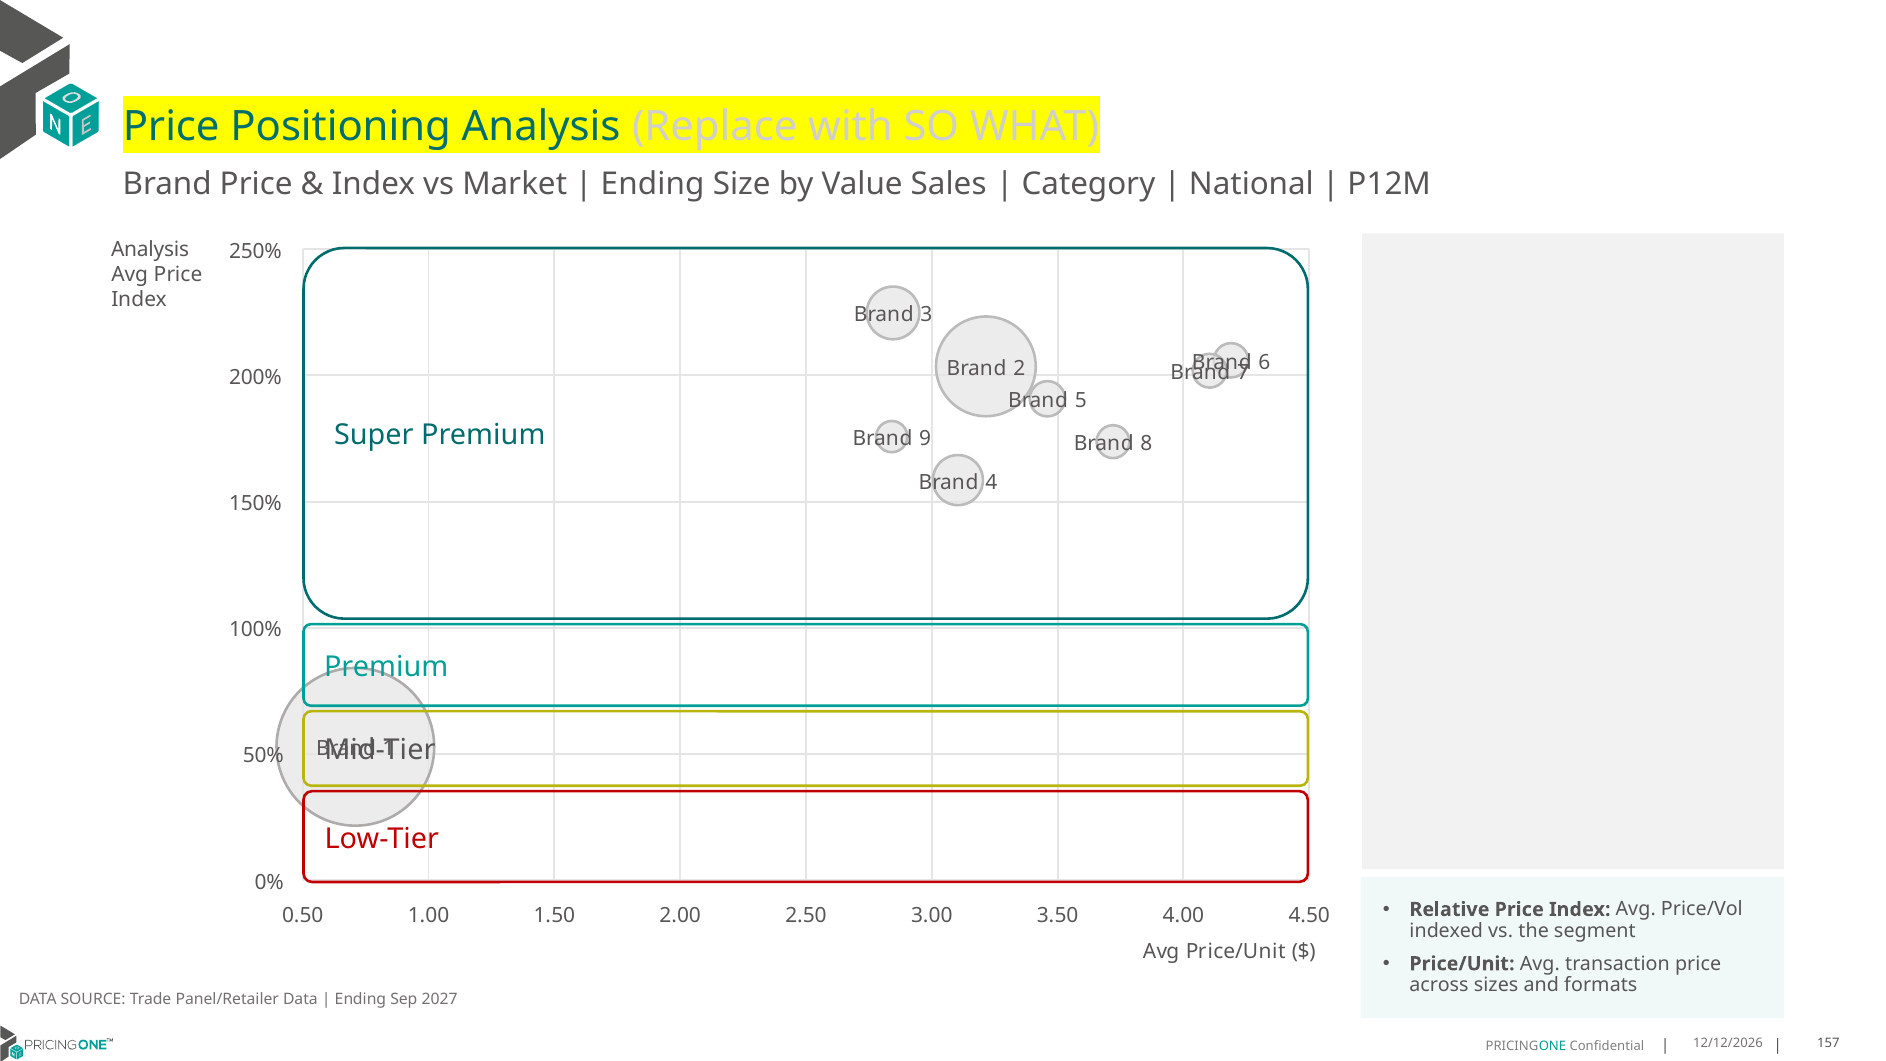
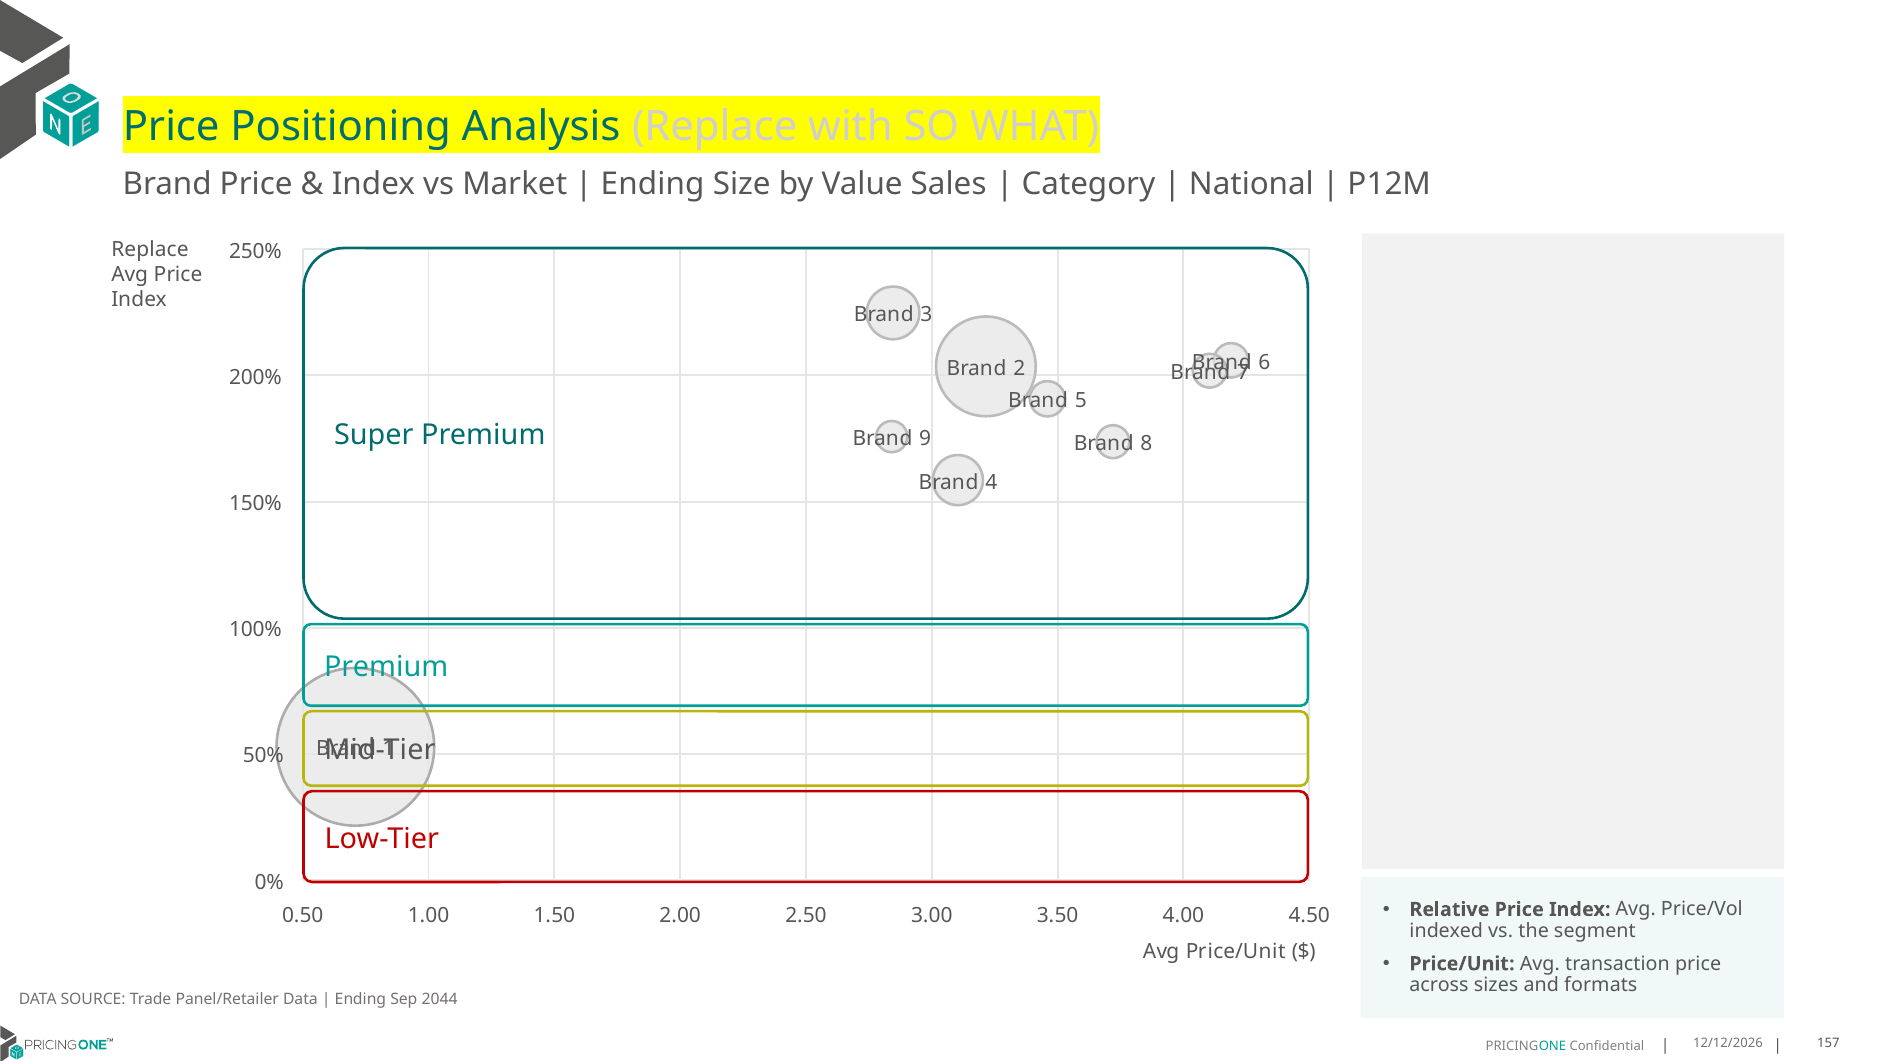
Analysis: Analysis -> Replace (150, 249)
2027: 2027 -> 2044 (440, 999)
